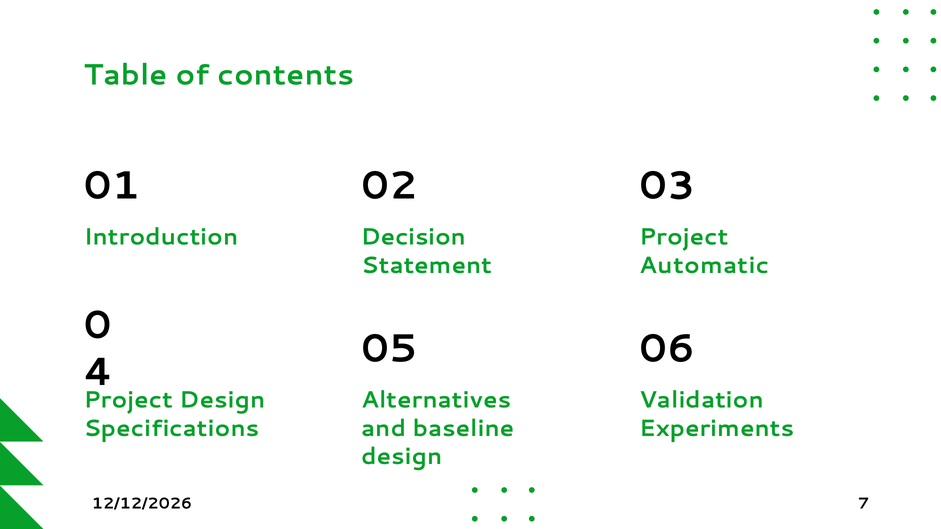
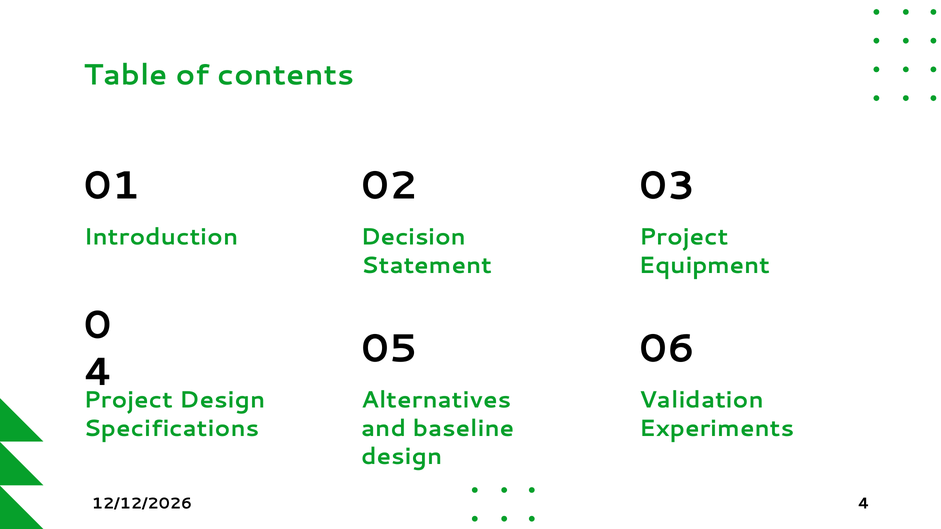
Automatic: Automatic -> Equipment (704, 265)
7: 7 -> 4 (864, 504)
